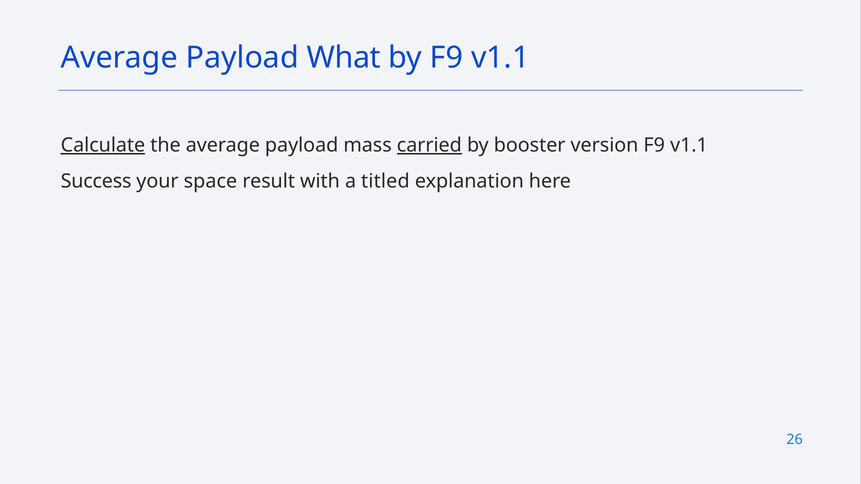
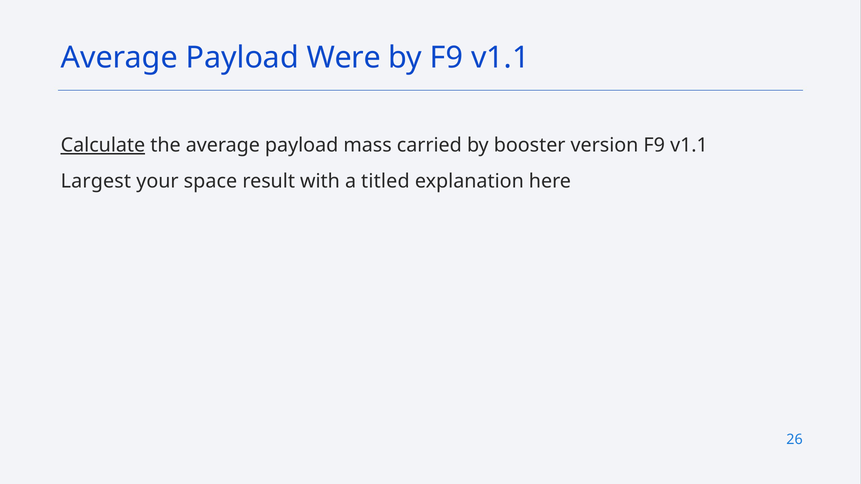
What: What -> Were (344, 58)
carried underline: present -> none (429, 145)
Success: Success -> Largest (96, 181)
